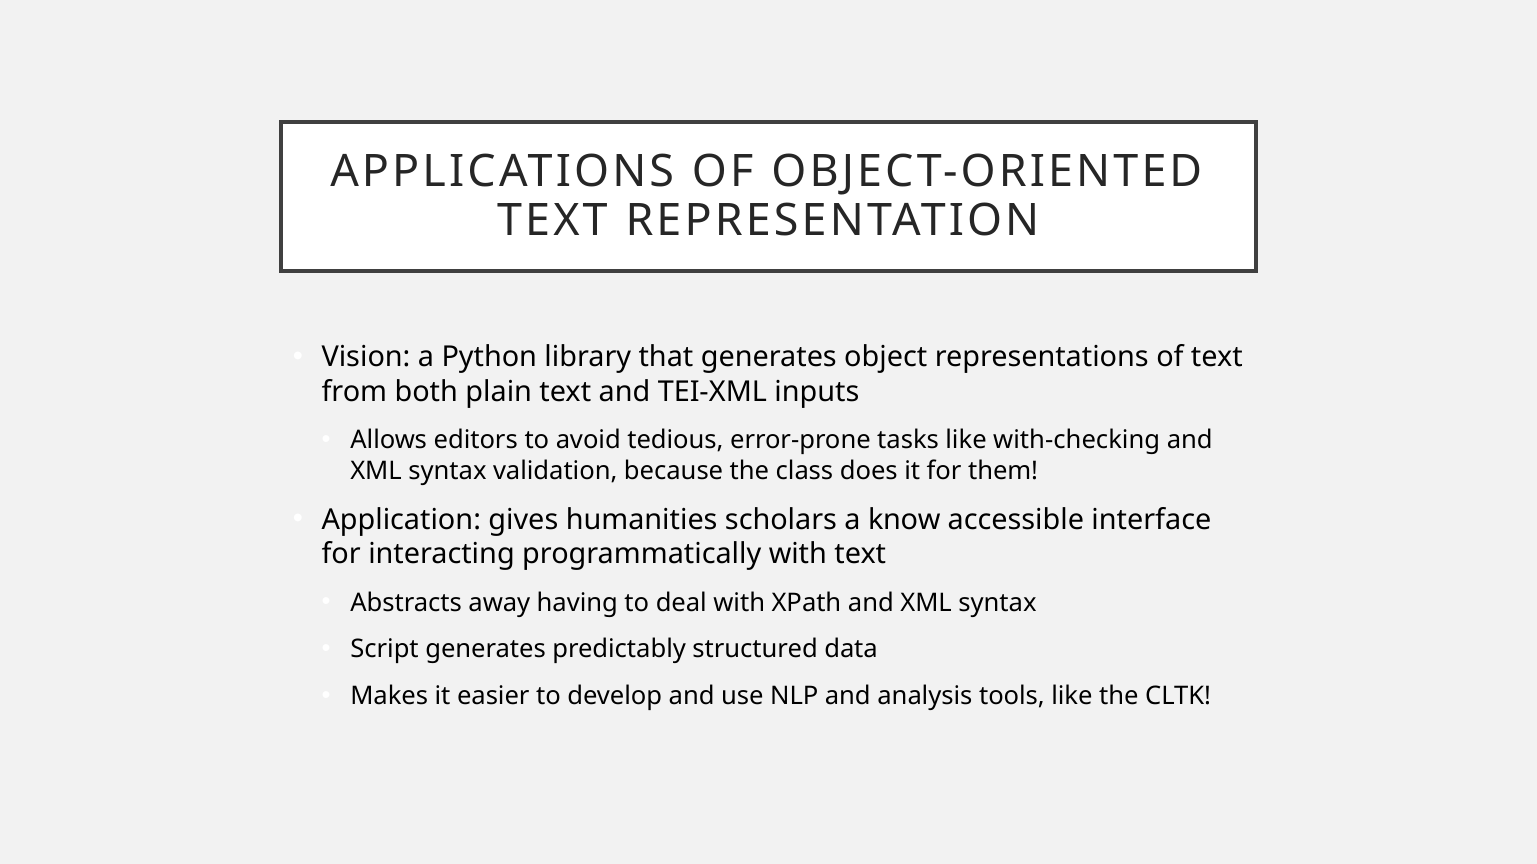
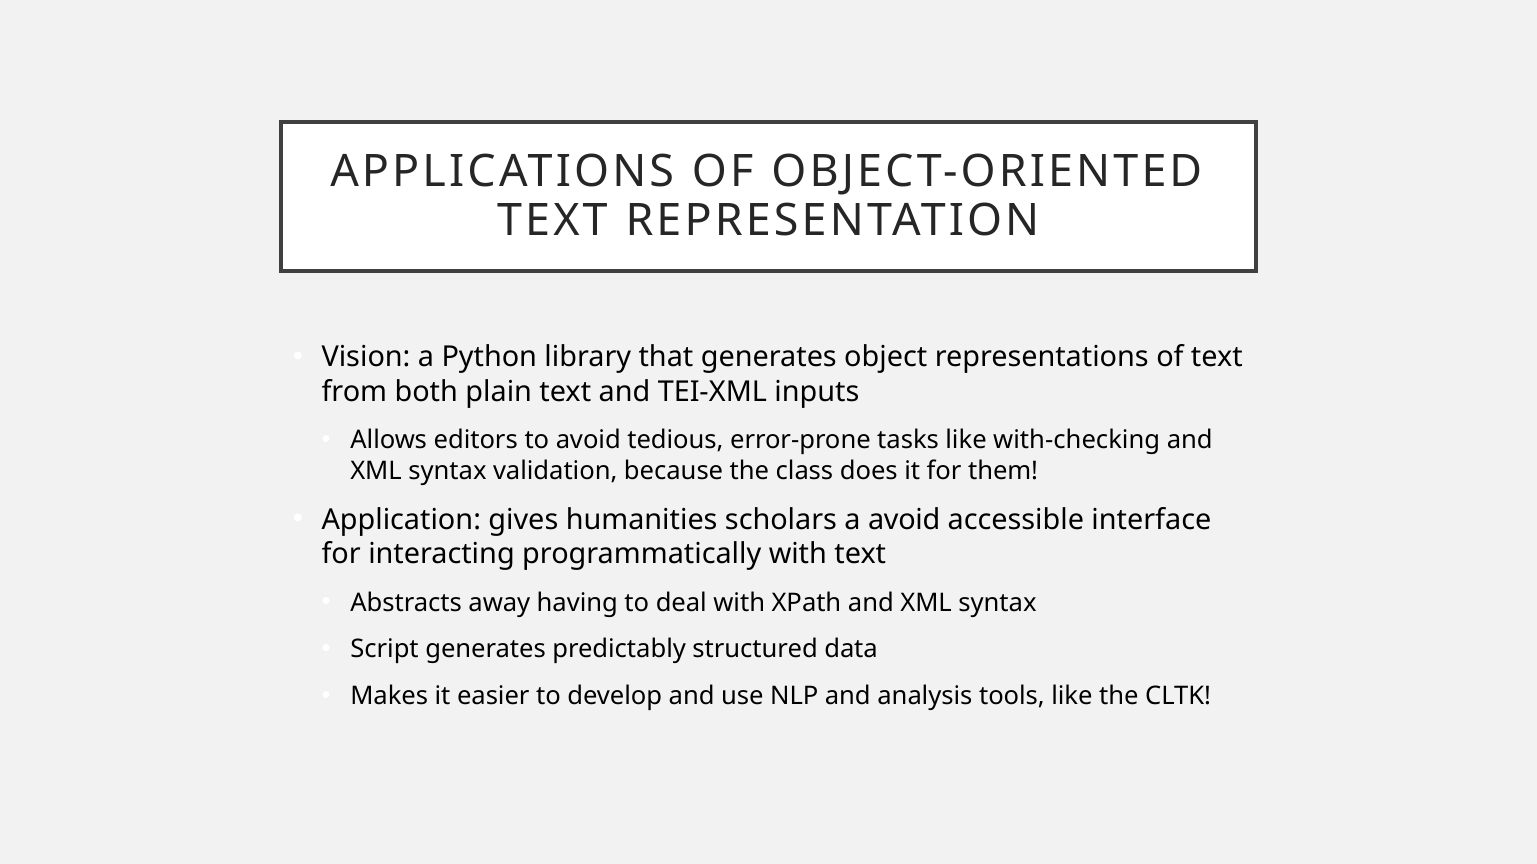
a know: know -> avoid (904, 520)
